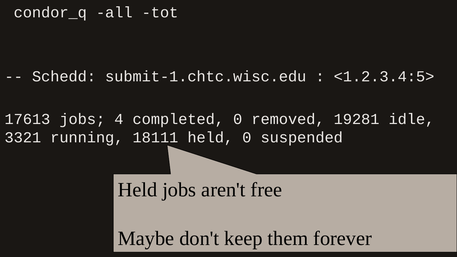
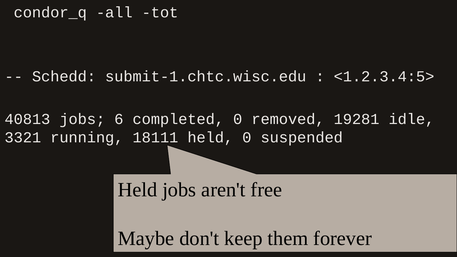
17613: 17613 -> 40813 (27, 119)
4: 4 -> 6 (119, 119)
